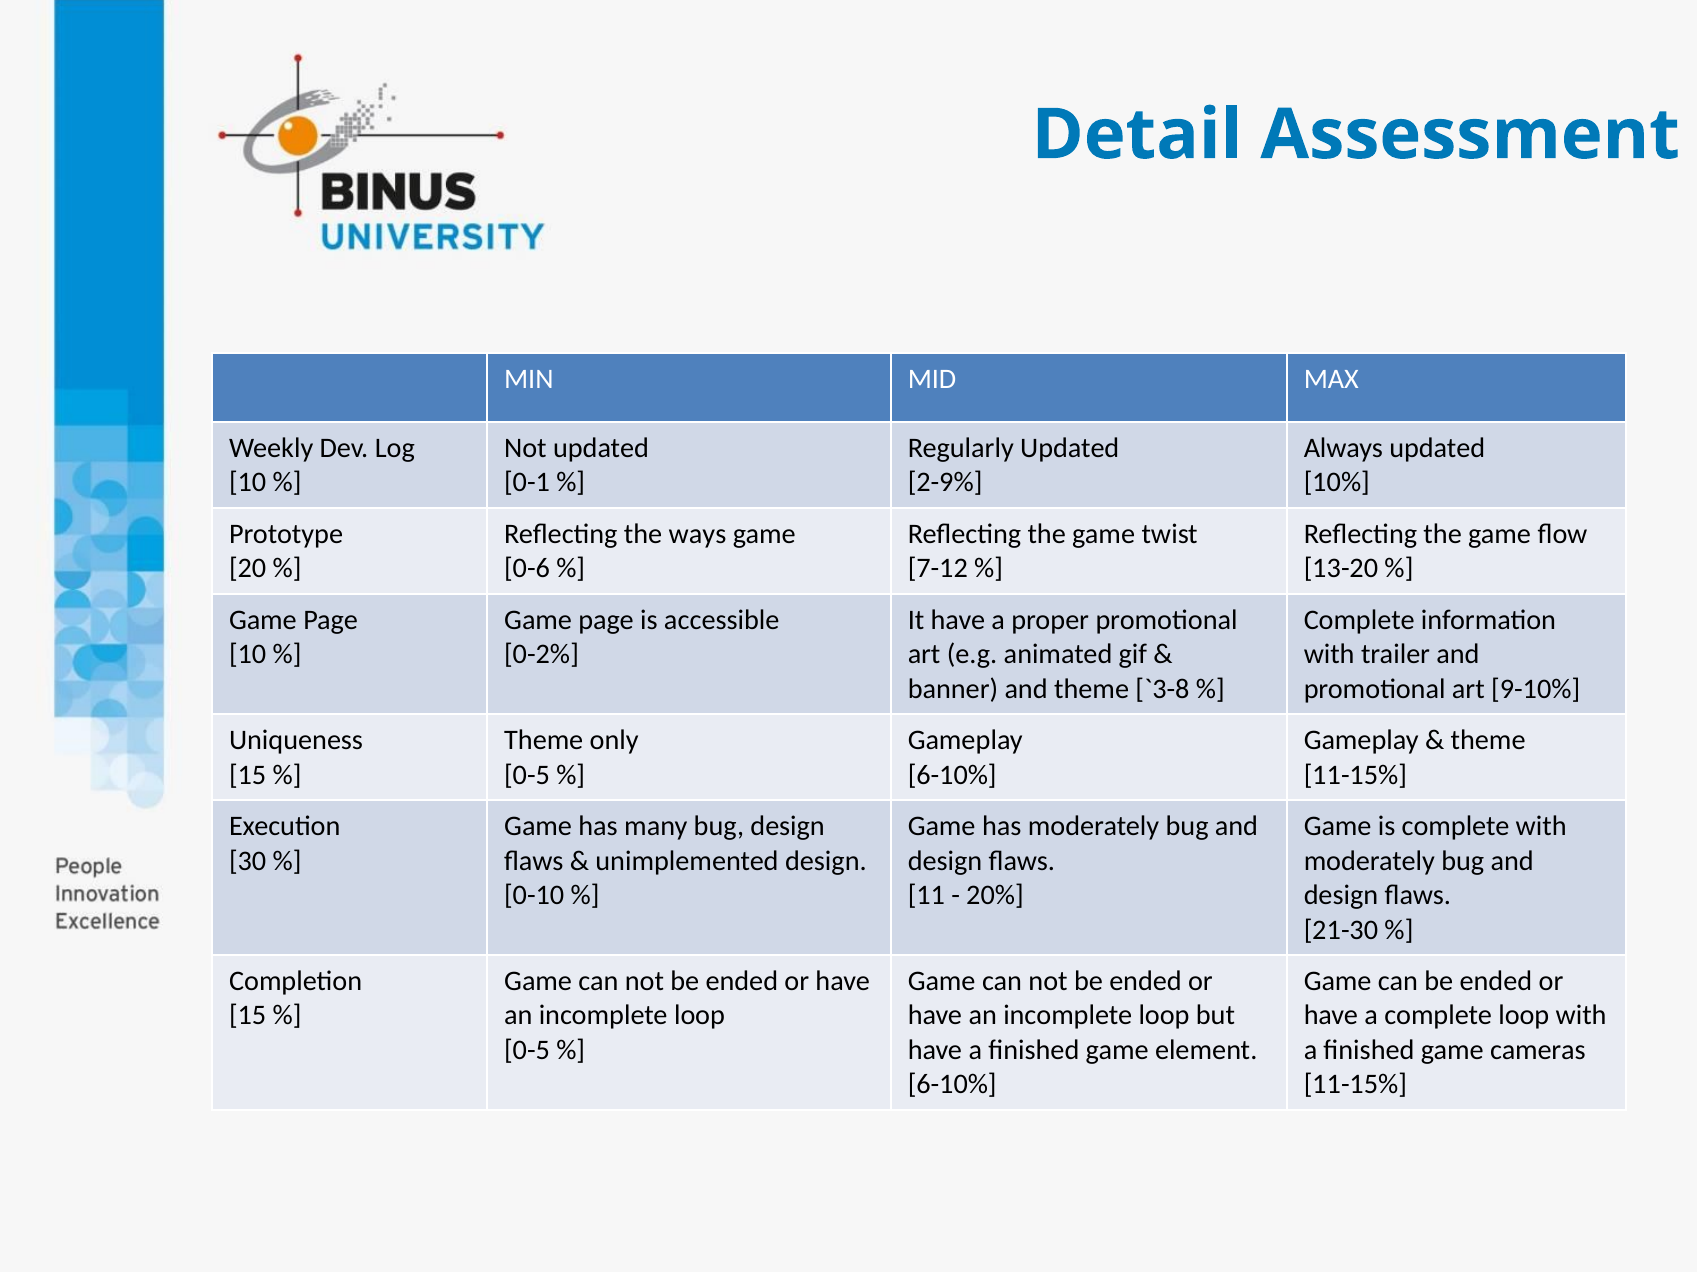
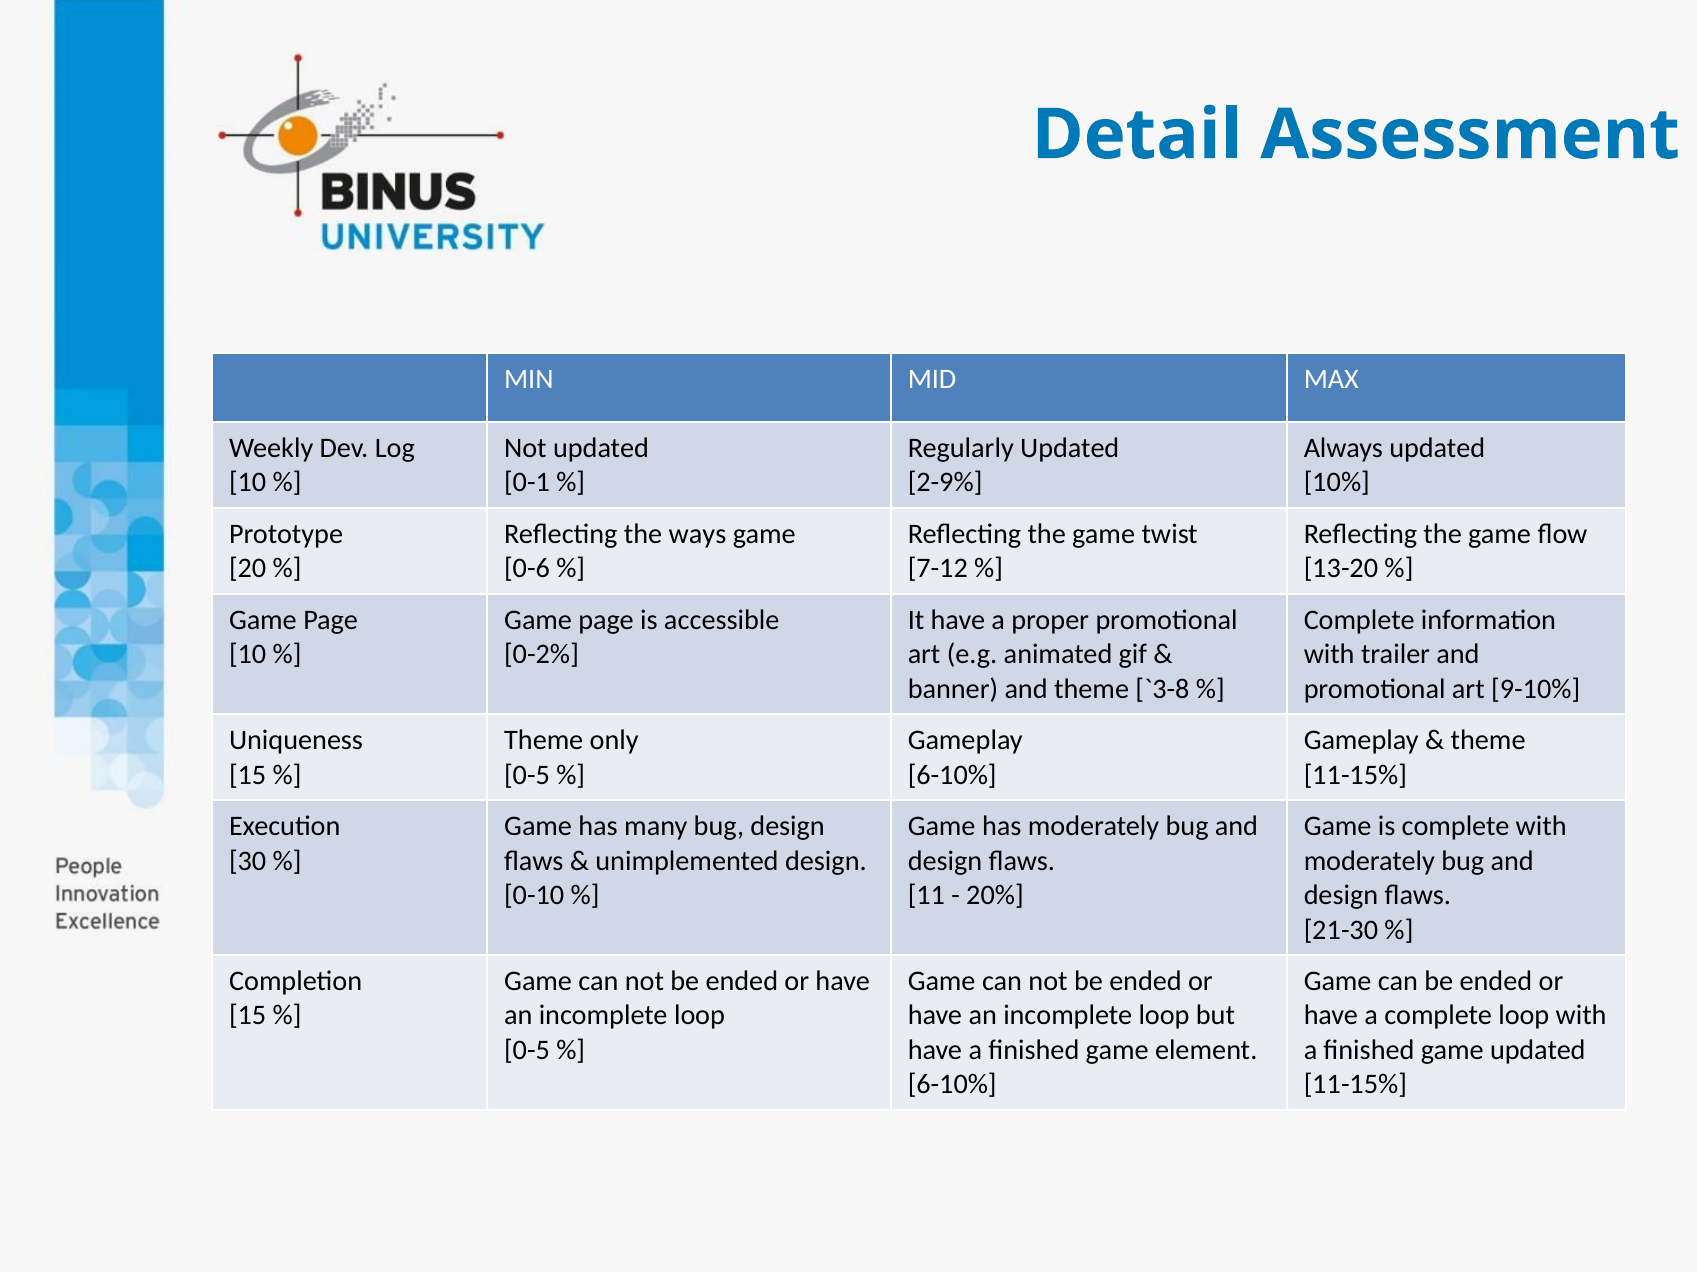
game cameras: cameras -> updated (1538, 1051)
